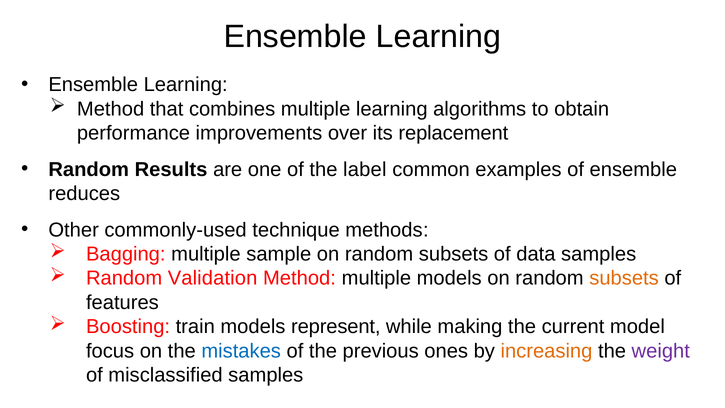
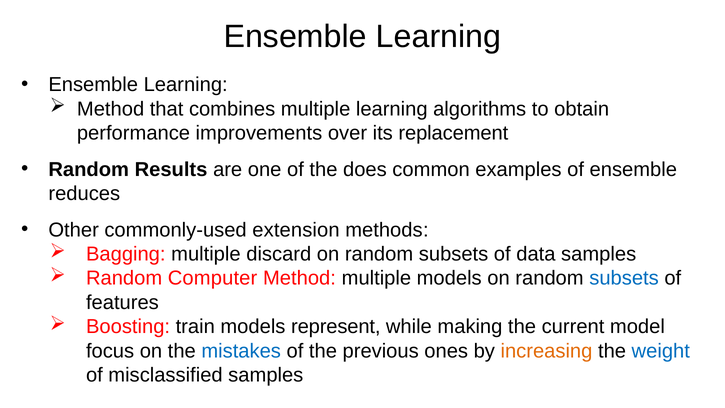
label: label -> does (365, 169)
technique: technique -> extension (296, 230)
sample: sample -> discard (279, 254)
Validation: Validation -> Computer (213, 278)
subsets colour: orange -> blue (624, 278)
weight colour: purple -> blue (661, 351)
